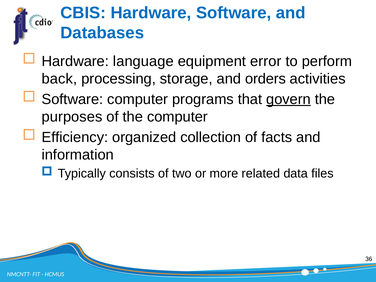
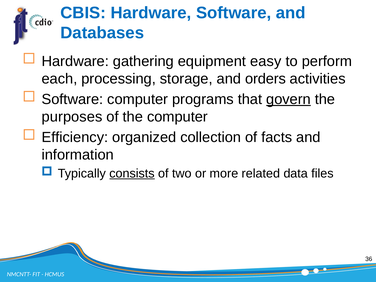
language: language -> gathering (143, 61)
error: error -> easy (266, 61)
back: back -> each (59, 79)
consists underline: none -> present (132, 174)
